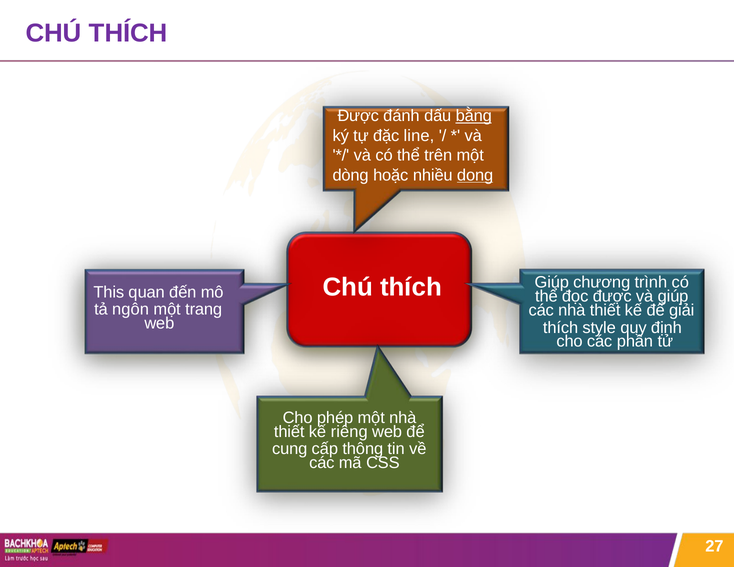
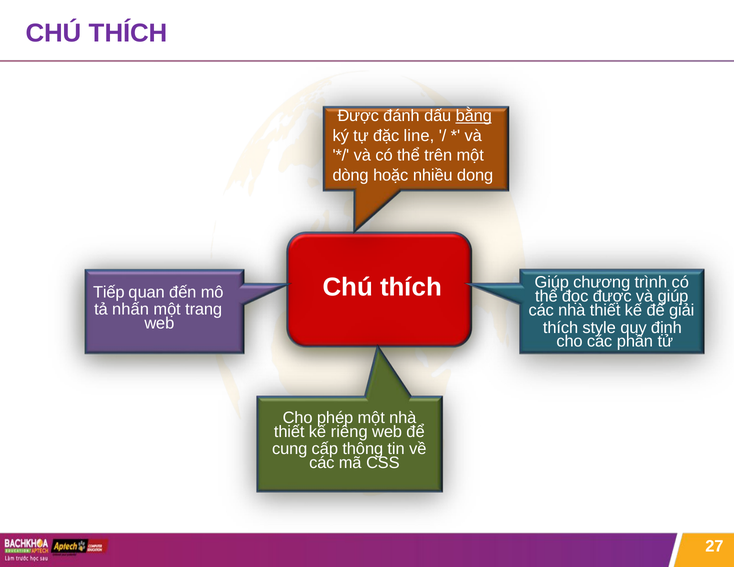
dong underline: present -> none (475, 175)
This: This -> Tiếp (109, 292)
ngôn: ngôn -> nhấn (131, 310)
